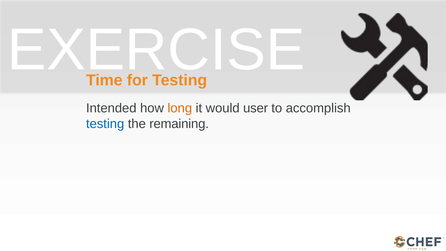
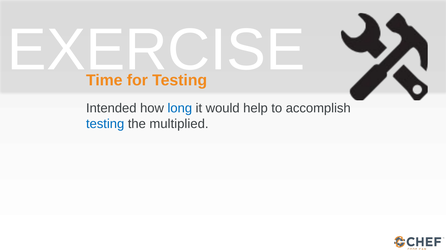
long colour: orange -> blue (180, 108)
user: user -> help (256, 108)
remaining: remaining -> multiplied (179, 124)
